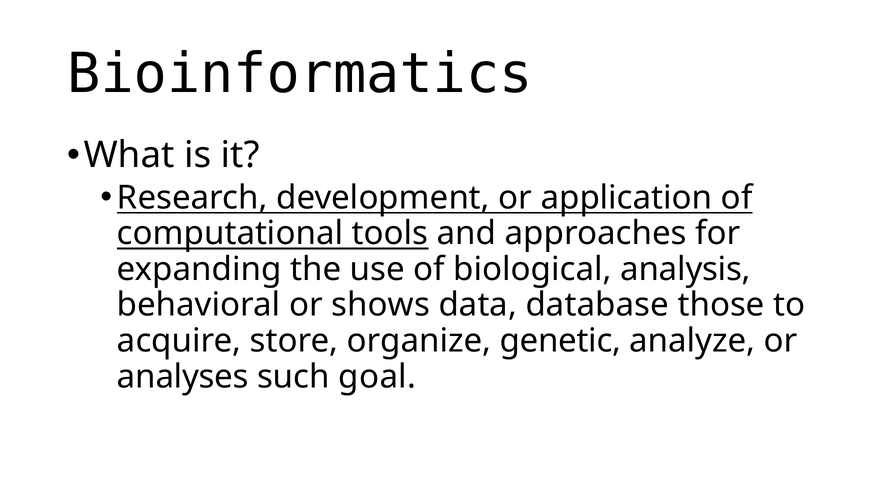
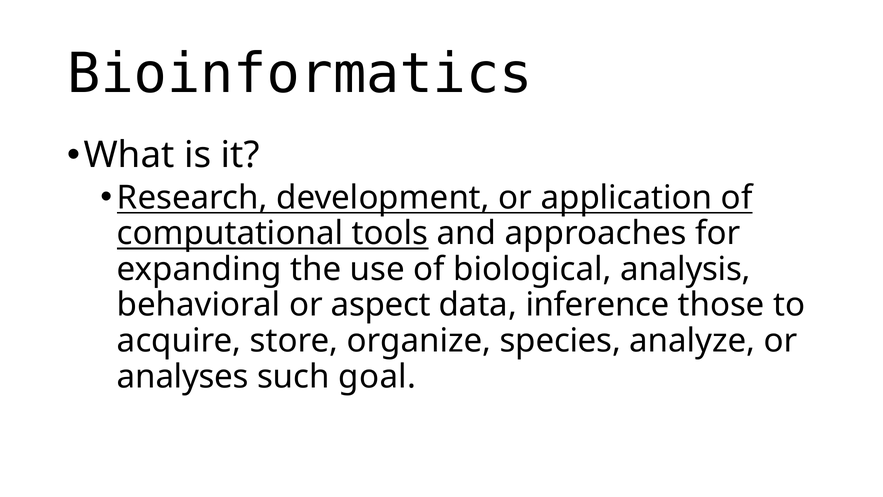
shows: shows -> aspect (381, 305)
database: database -> inference (597, 305)
genetic: genetic -> species (560, 341)
